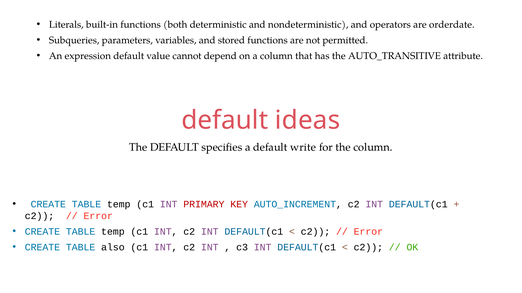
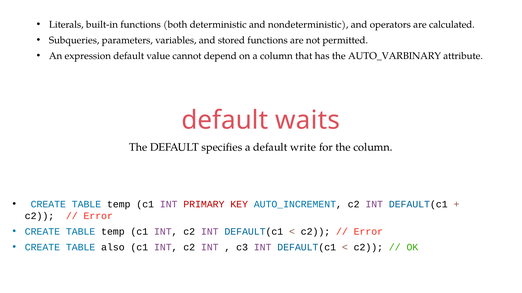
orderdate: orderdate -> calculated (452, 25)
AUTO_TRANSITIVE: AUTO_TRANSITIVE -> AUTO_VARBINARY (394, 56)
ideas: ideas -> waits (307, 121)
